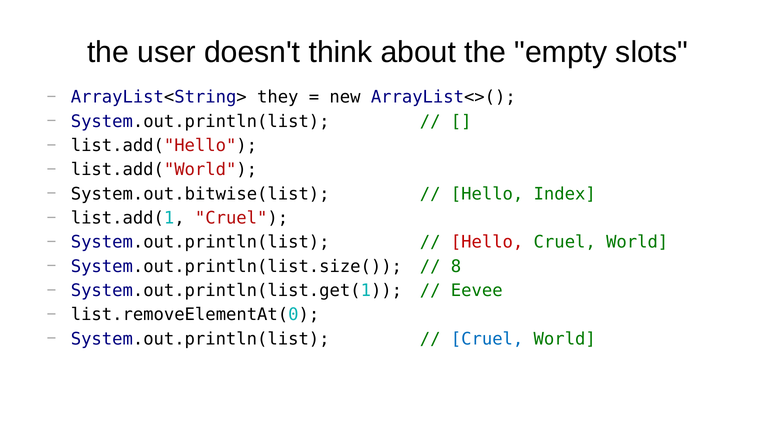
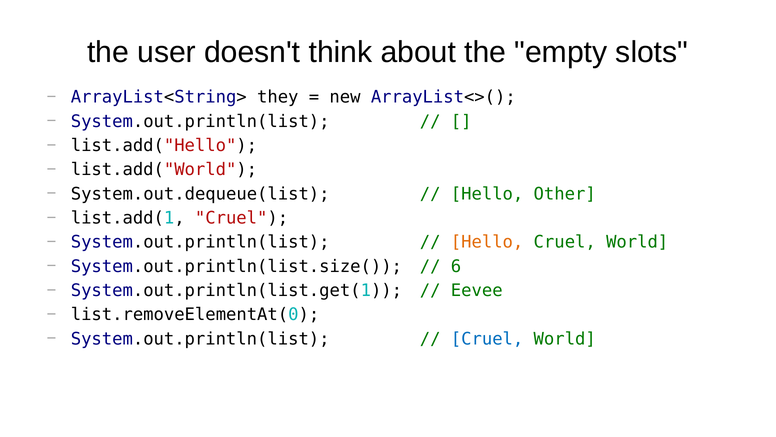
System.out.bitwise(list: System.out.bitwise(list -> System.out.dequeue(list (200, 194)
Index: Index -> Other (565, 194)
Hello colour: red -> orange (487, 242)
8: 8 -> 6 (456, 266)
